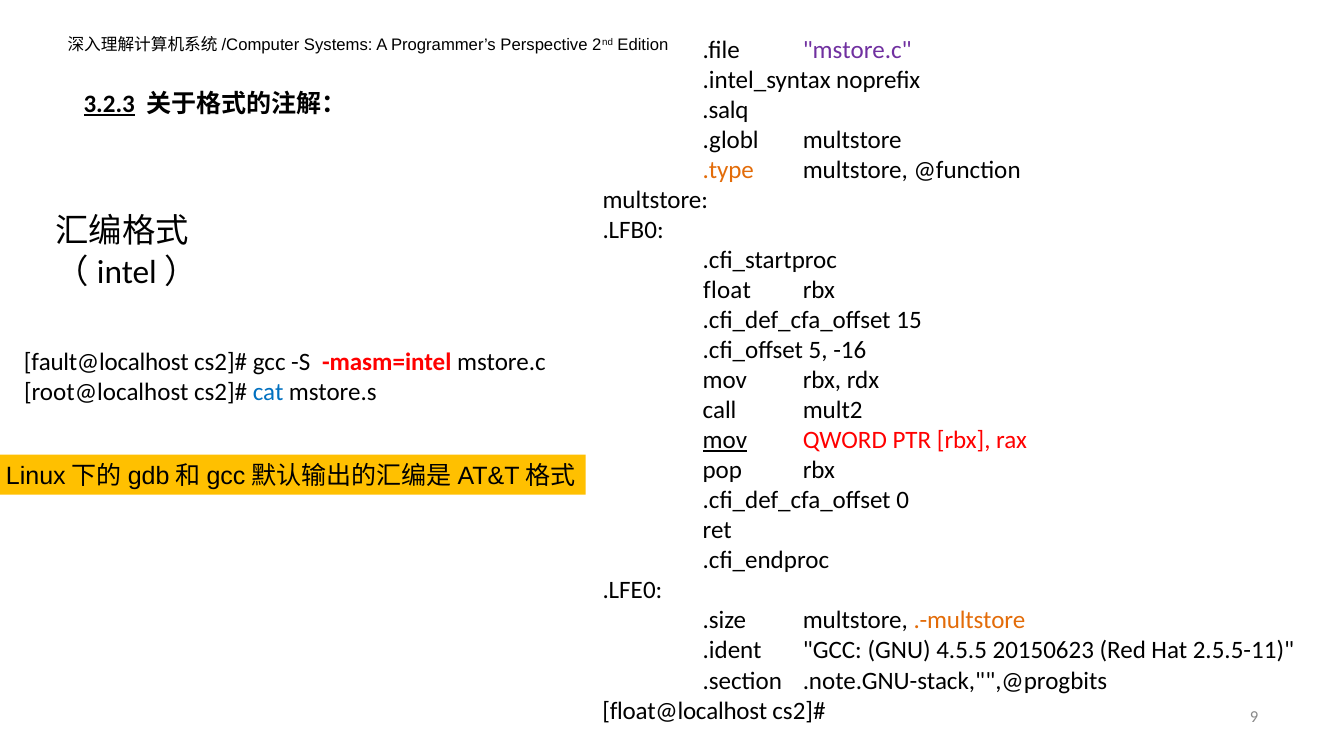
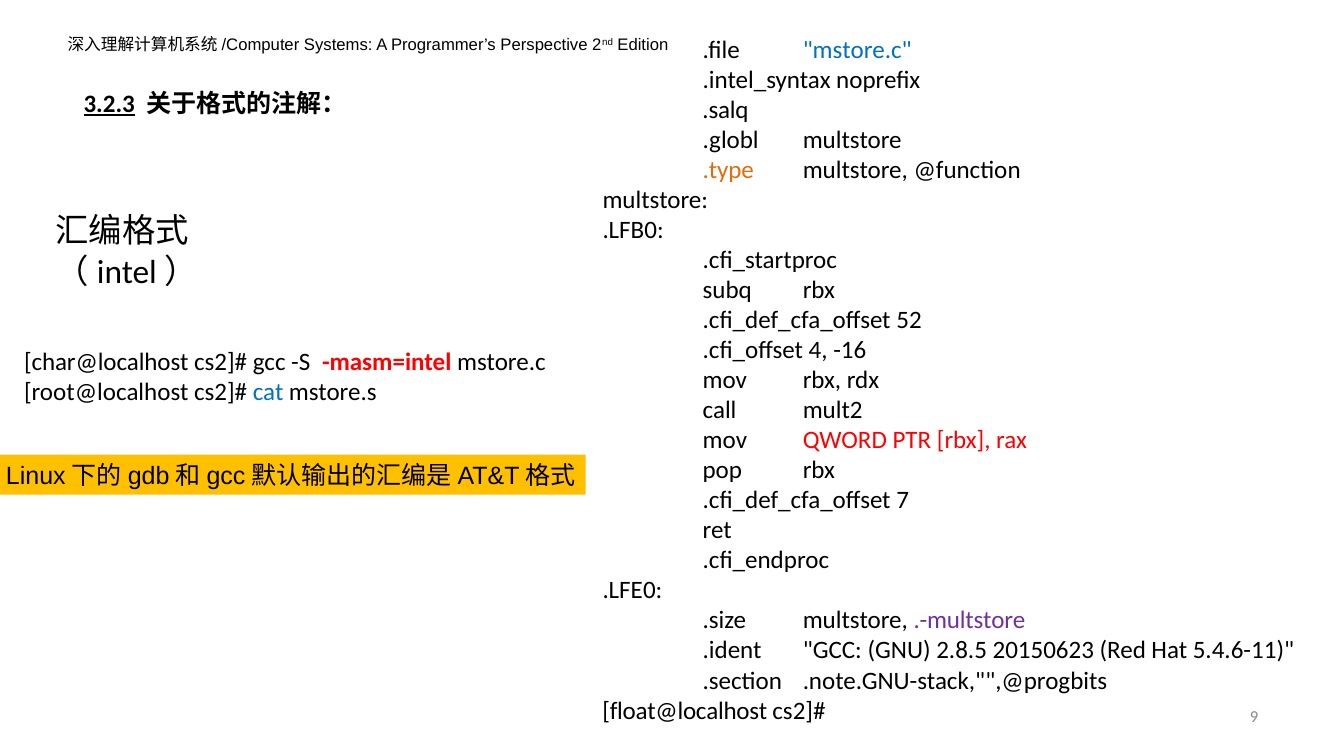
mstore.c colour: purple -> blue (857, 50)
float: float -> subq (727, 290)
15: 15 -> 52 (909, 320)
5: 5 -> 4 (818, 350)
fault@localhost: fault@localhost -> char@localhost (106, 362)
mov underline: present -> none (725, 440)
0: 0 -> 7 (903, 500)
.-multstore colour: orange -> purple (969, 621)
4.5.5: 4.5.5 -> 2.8.5 (962, 651)
2.5.5-11: 2.5.5-11 -> 5.4.6-11 (1243, 651)
